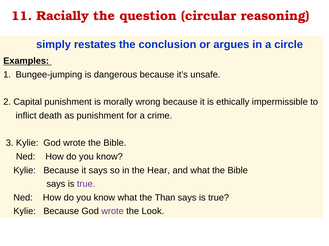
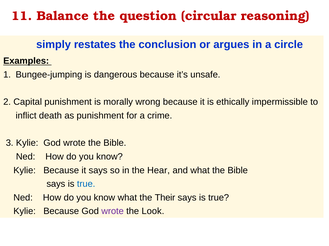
Racially: Racially -> Balance (63, 16)
true colour: purple -> blue (86, 184)
Than: Than -> Their (165, 198)
